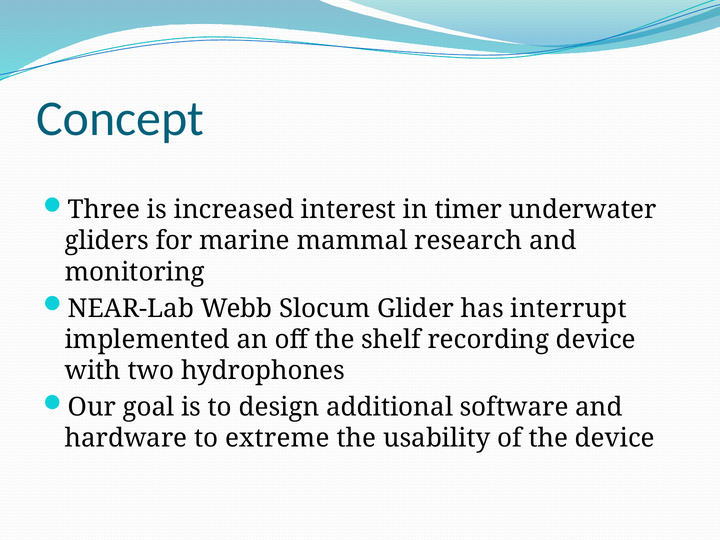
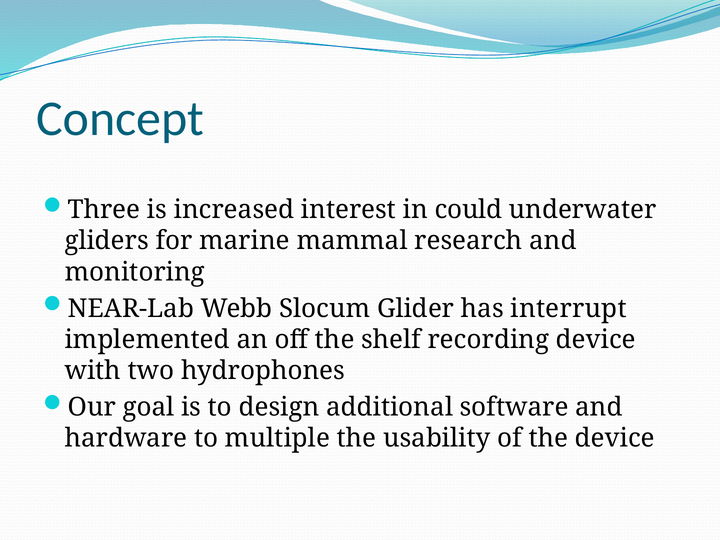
timer: timer -> could (468, 210)
extreme: extreme -> multiple (277, 438)
